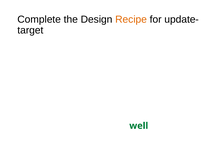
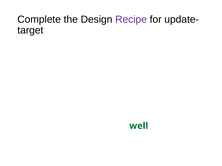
Recipe colour: orange -> purple (131, 19)
